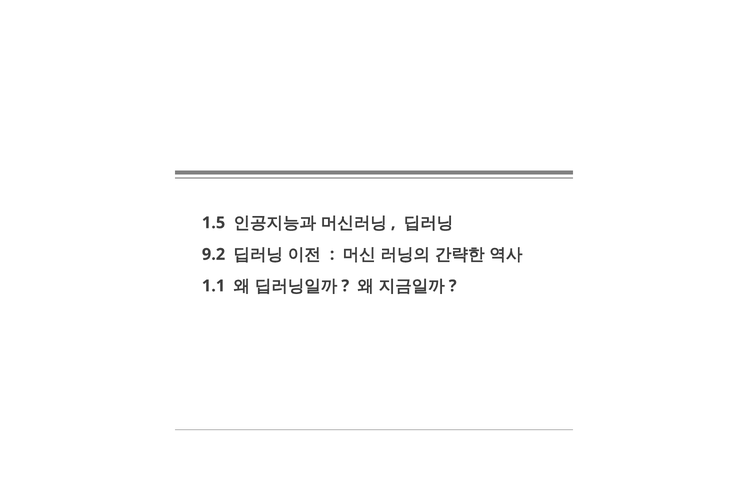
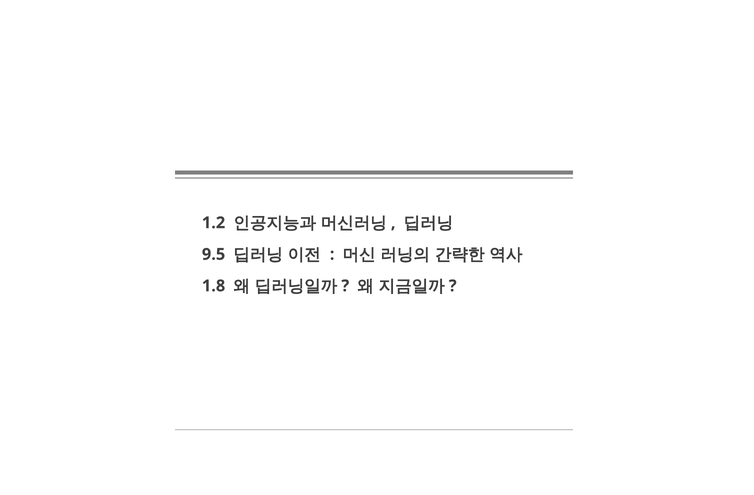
1.5: 1.5 -> 1.2 (214, 223)
9.2: 9.2 -> 9.5 (214, 254)
1.1: 1.1 -> 1.8 (214, 286)
